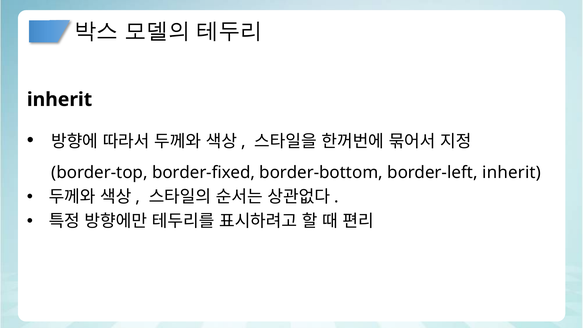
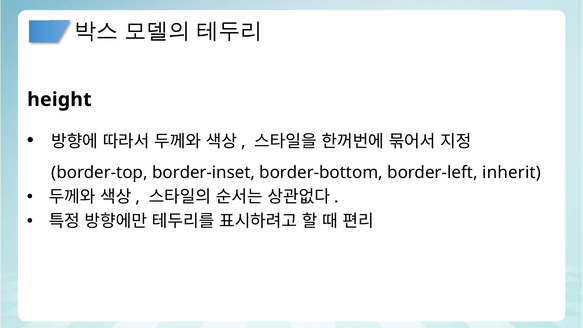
inherit: inherit -> height (59, 100)
border-fixed: border-fixed -> border-inset (204, 173)
